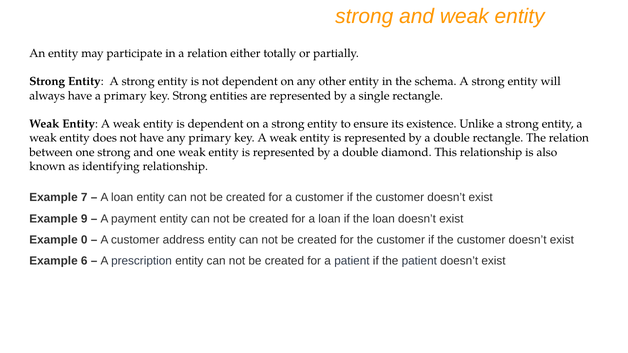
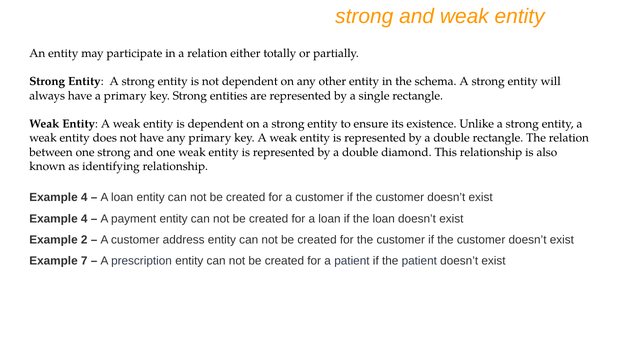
7: 7 -> 4 (84, 198)
9: 9 -> 4 (84, 219)
0: 0 -> 2 (84, 240)
6: 6 -> 7 (84, 261)
